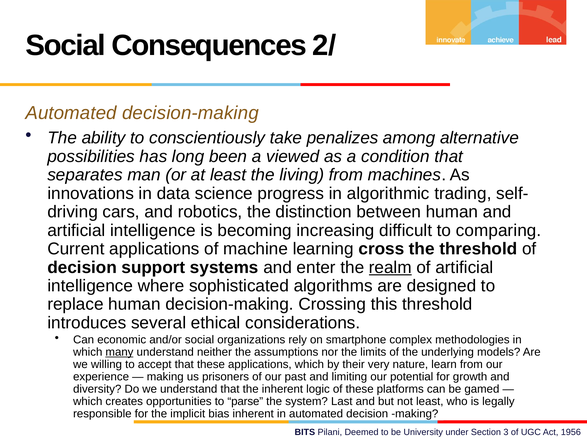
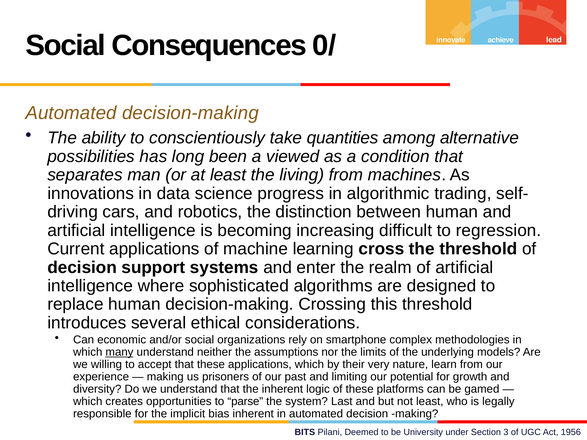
2/: 2/ -> 0/ (324, 46)
penalizes: penalizes -> quantities (343, 138)
comparing: comparing -> regression (499, 231)
realm underline: present -> none (390, 268)
